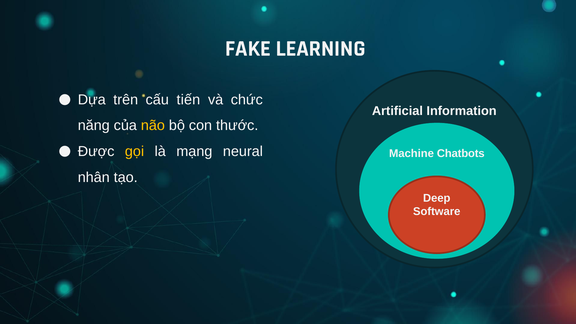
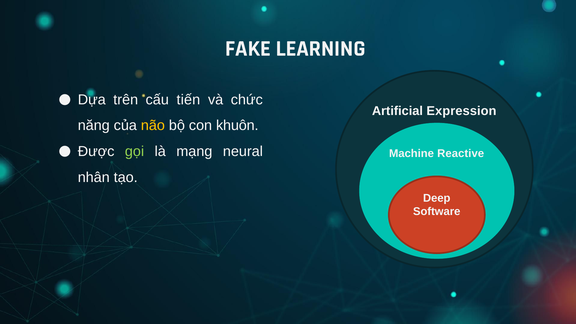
Information: Information -> Expression (461, 111)
thước: thước -> khuôn (237, 126)
gọi colour: yellow -> light green (135, 151)
Chatbots: Chatbots -> Reactive (461, 154)
